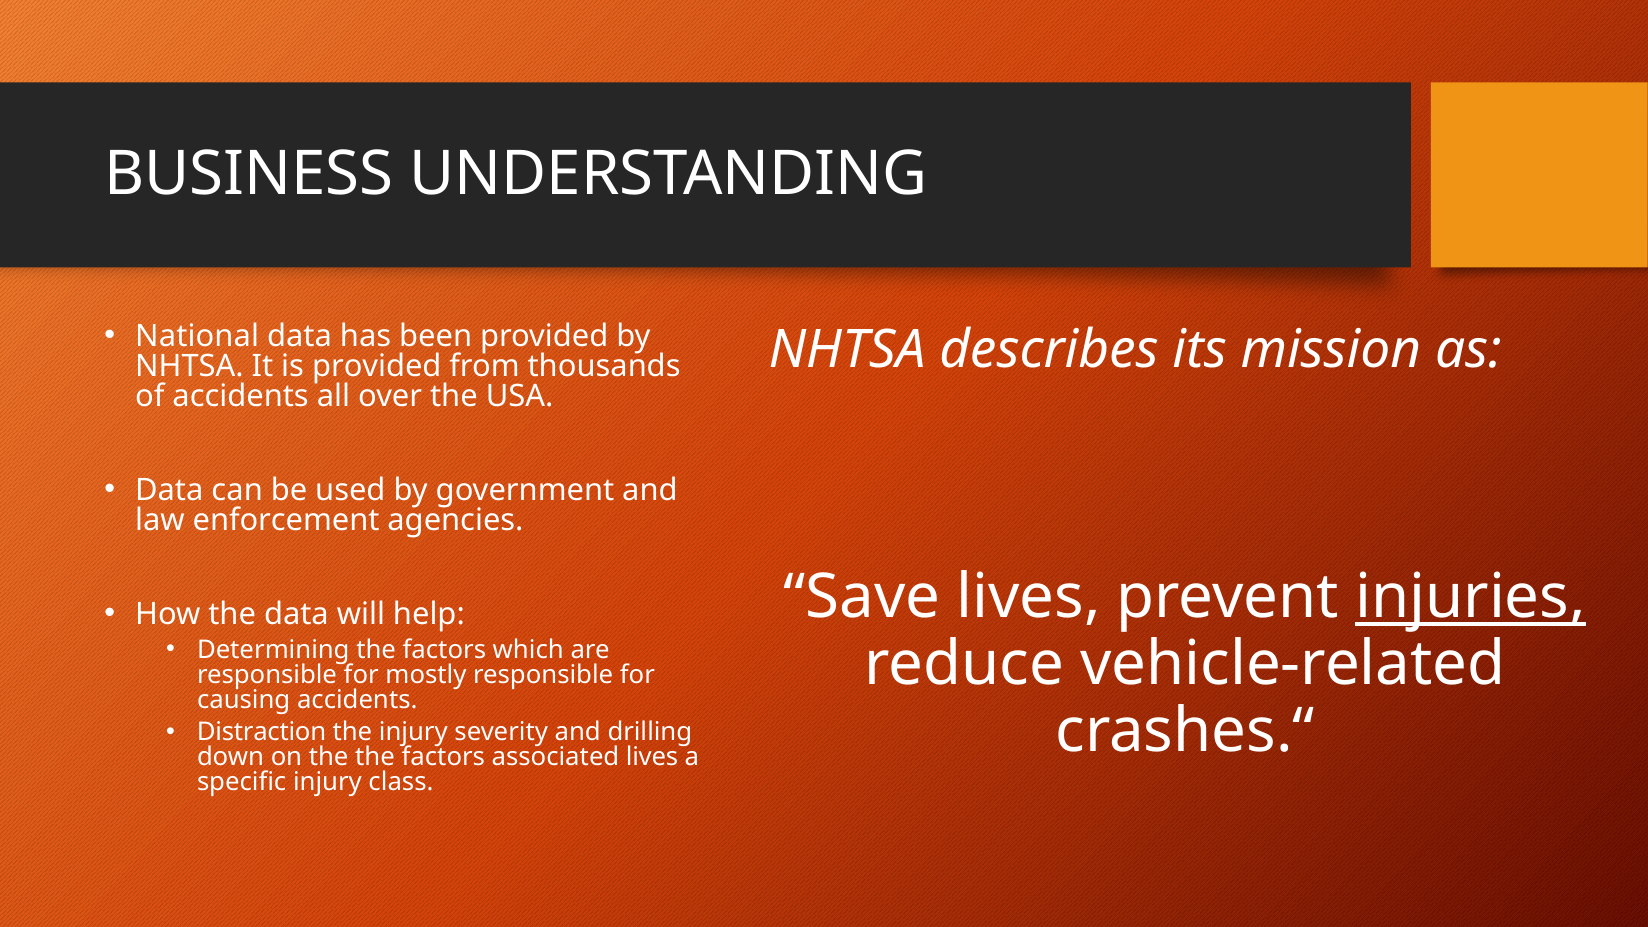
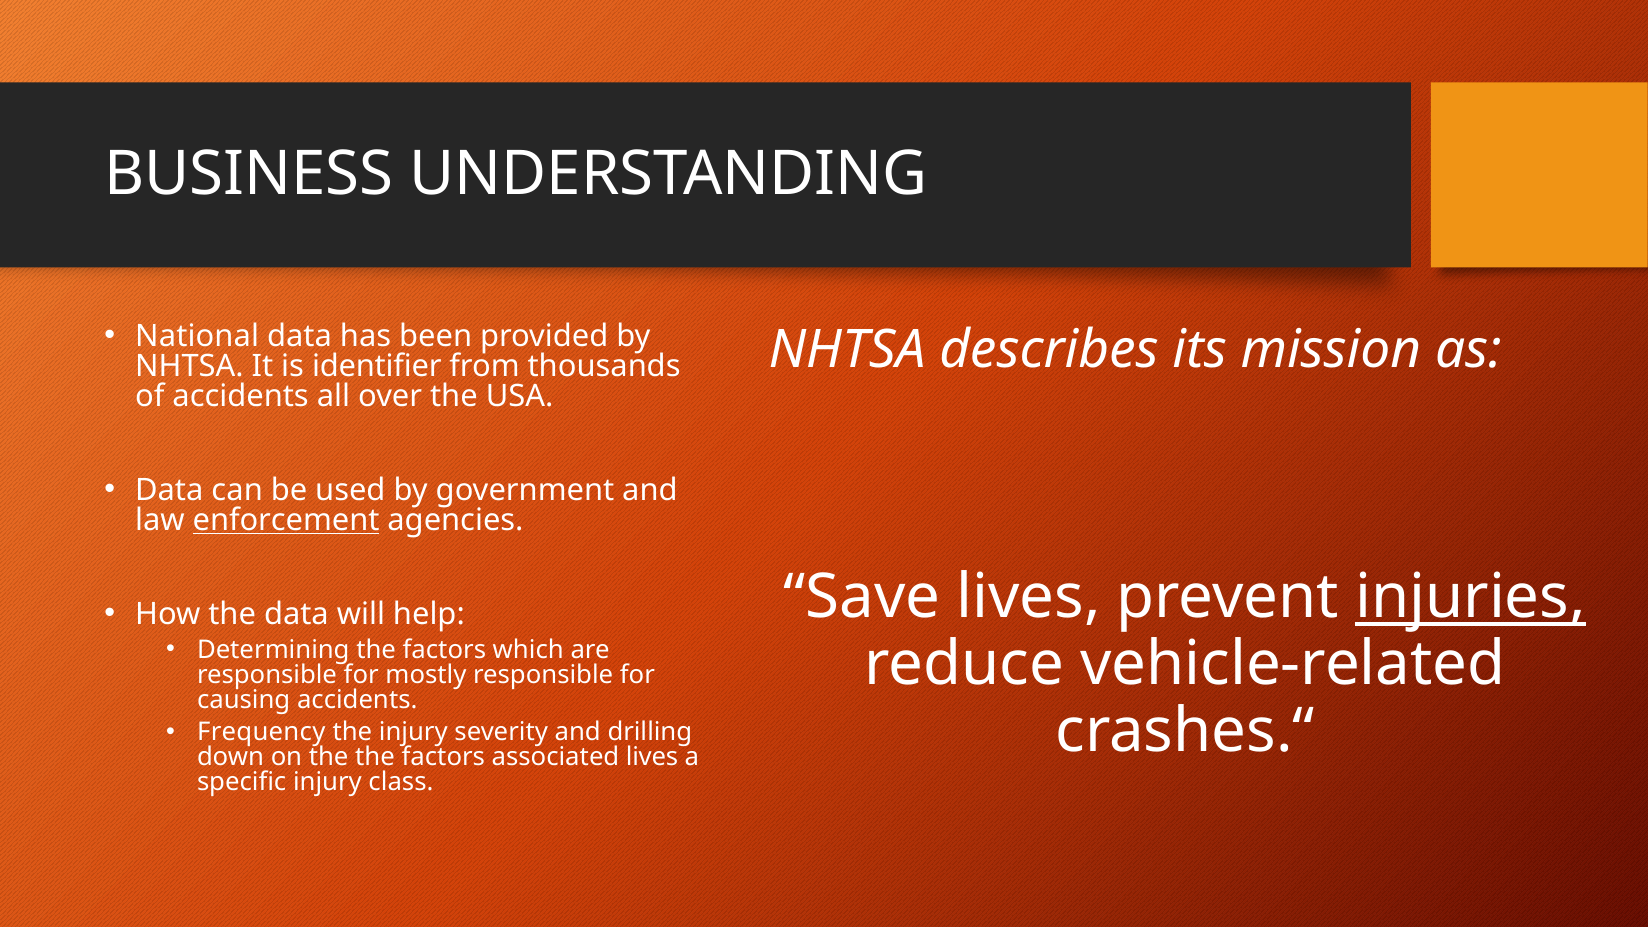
is provided: provided -> identifier (377, 366)
enforcement underline: none -> present (286, 520)
Distraction: Distraction -> Frequency (261, 732)
